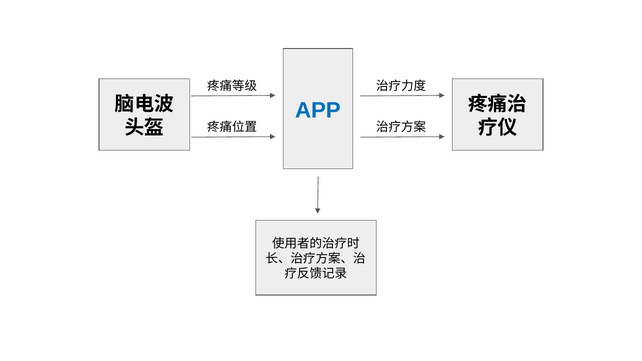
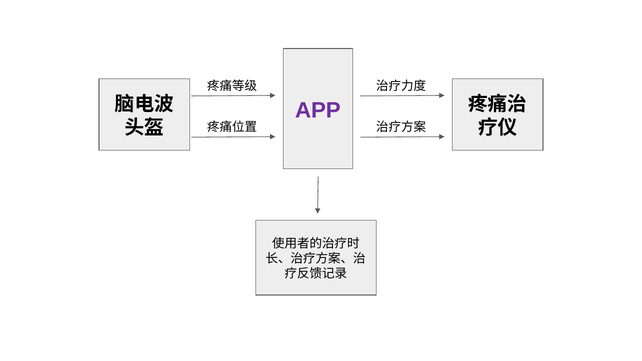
APP colour: blue -> purple (318, 110)
